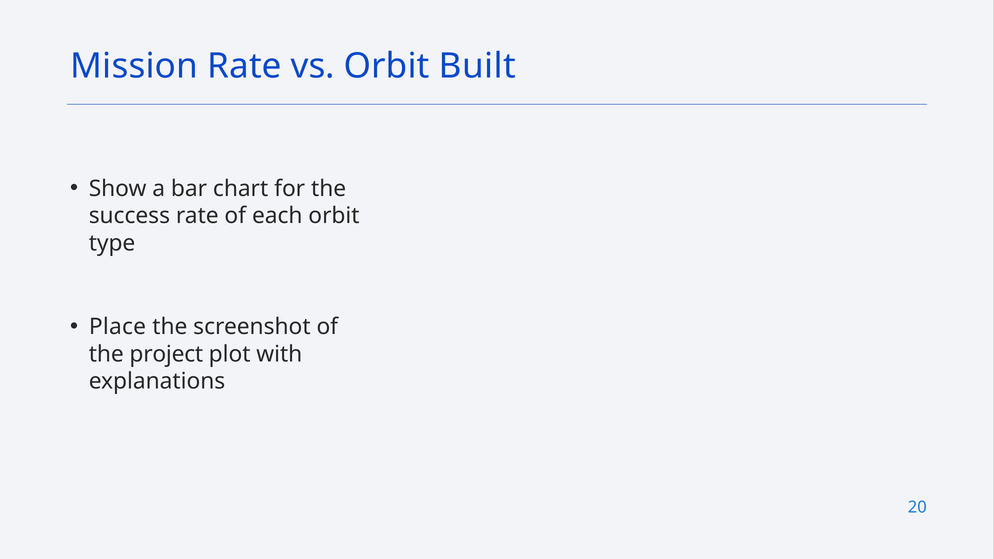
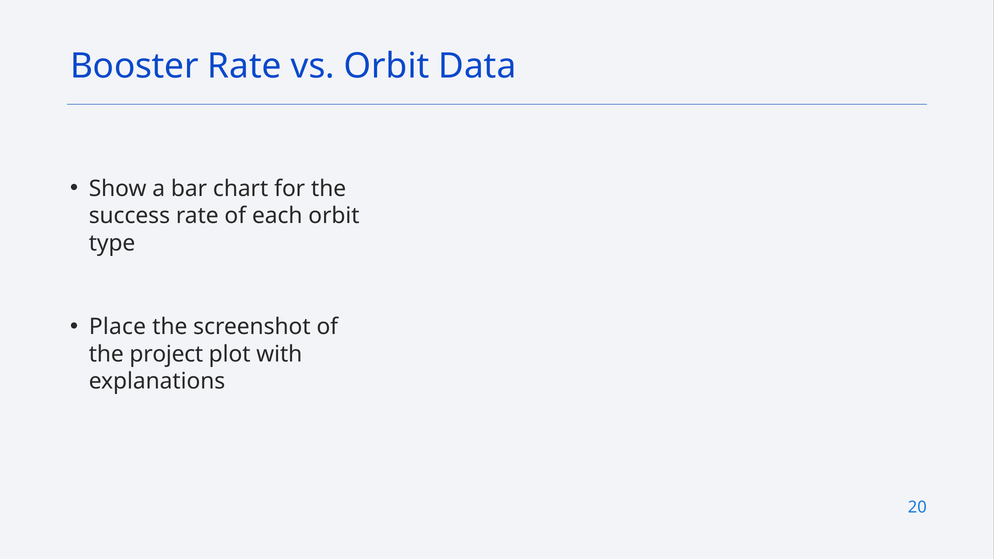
Mission: Mission -> Booster (134, 66)
Built: Built -> Data (477, 66)
